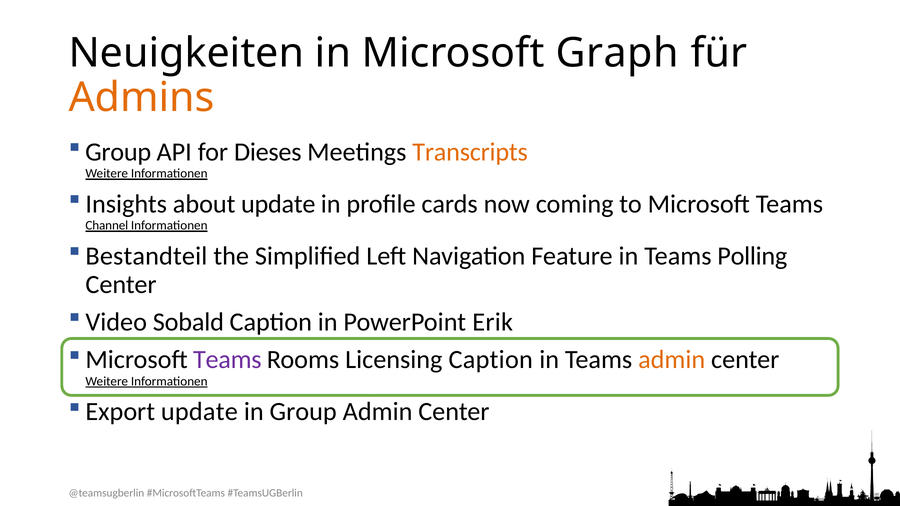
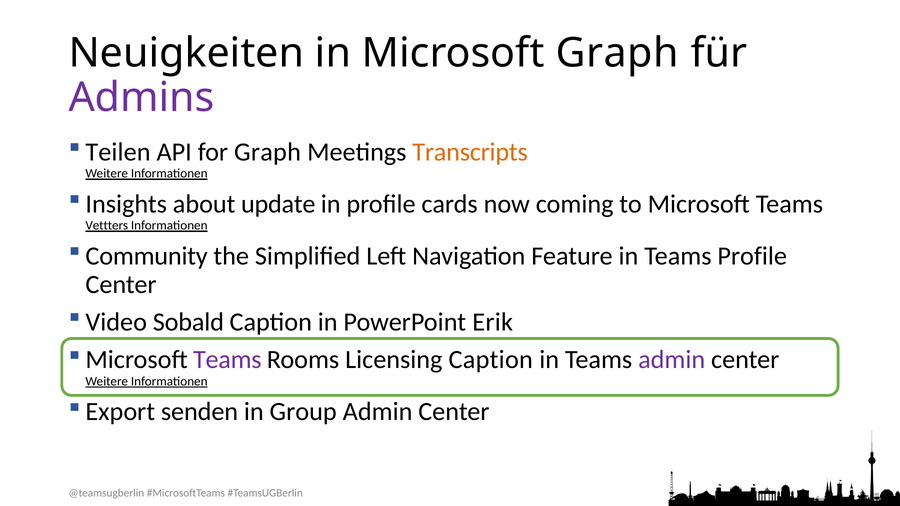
Admins colour: orange -> purple (142, 98)
Group: Group -> Teilen (118, 152)
for Dieses: Dieses -> Graph (268, 152)
Channel: Channel -> Vettters (107, 226)
Bestandteil: Bestandteil -> Community (147, 256)
Teams Polling: Polling -> Profile (752, 256)
admin colour: orange -> purple (672, 360)
Export update: update -> senden (200, 412)
